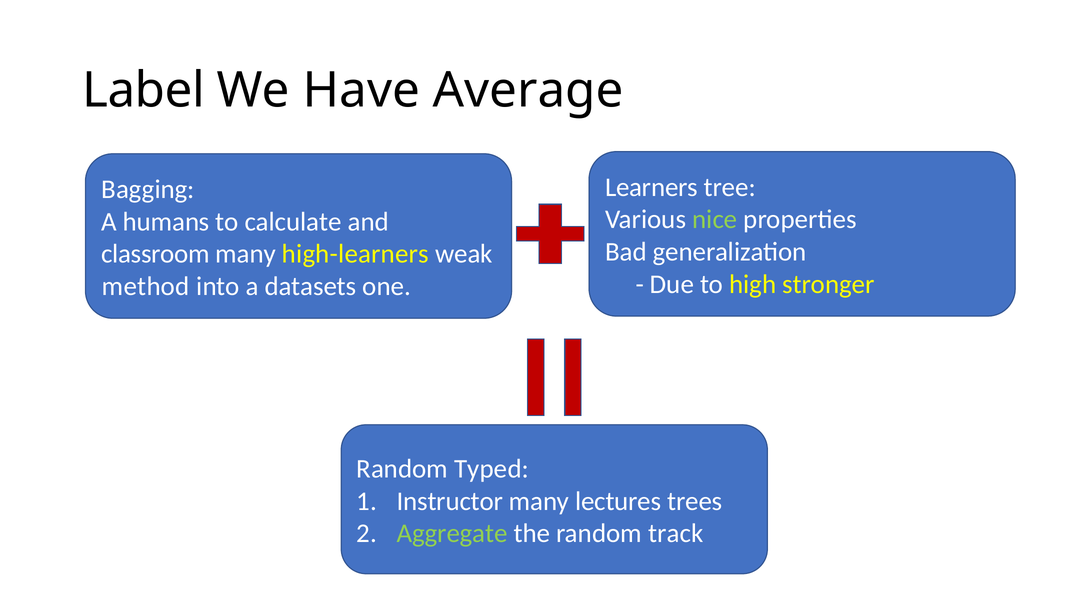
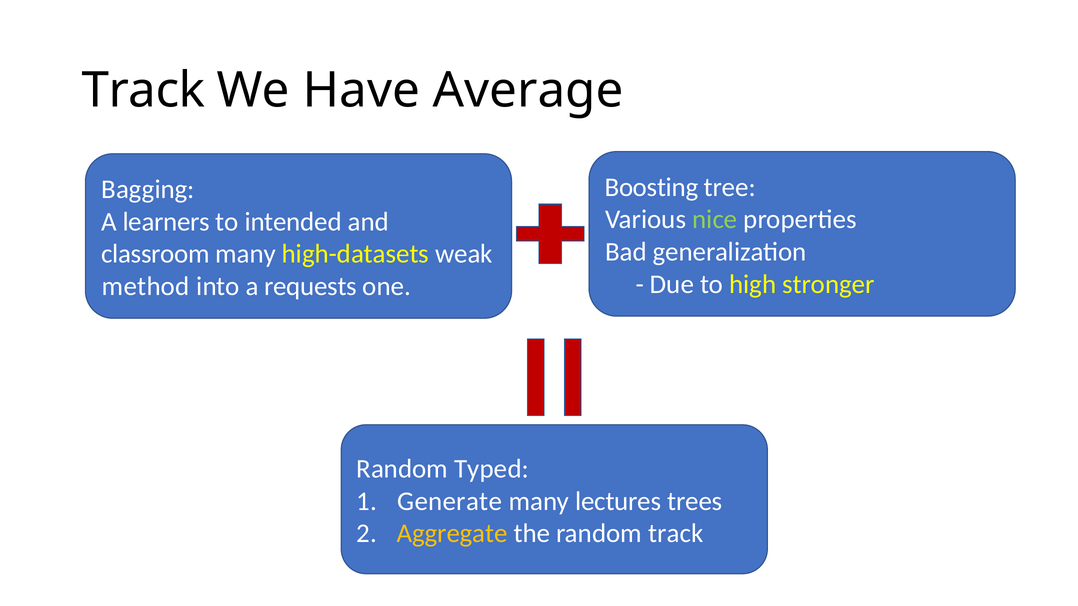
Label: Label -> Track (143, 91)
Learners: Learners -> Boosting (651, 187)
humans: humans -> learners (166, 222)
calculate: calculate -> intended (293, 222)
high-learners: high-learners -> high-datasets (355, 254)
datasets: datasets -> requests (311, 287)
Instructor: Instructor -> Generate (450, 501)
Aggregate colour: light green -> yellow (452, 534)
